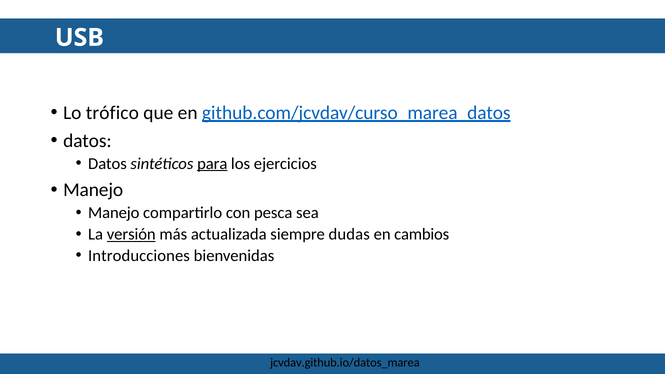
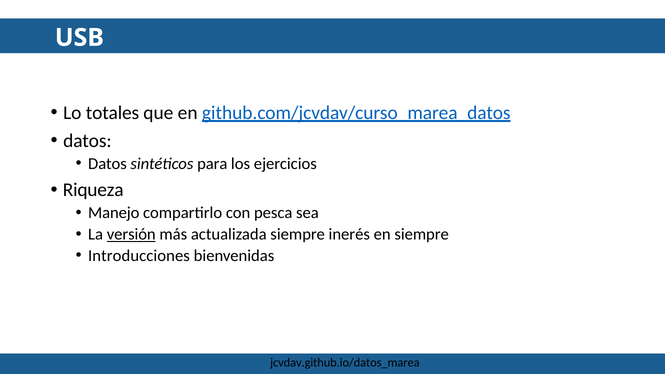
trófico: trófico -> totales (113, 113)
para underline: present -> none (212, 164)
Manejo: Manejo -> Riqueza (93, 190)
dudas: dudas -> inerés (349, 234)
en cambios: cambios -> siempre (422, 234)
